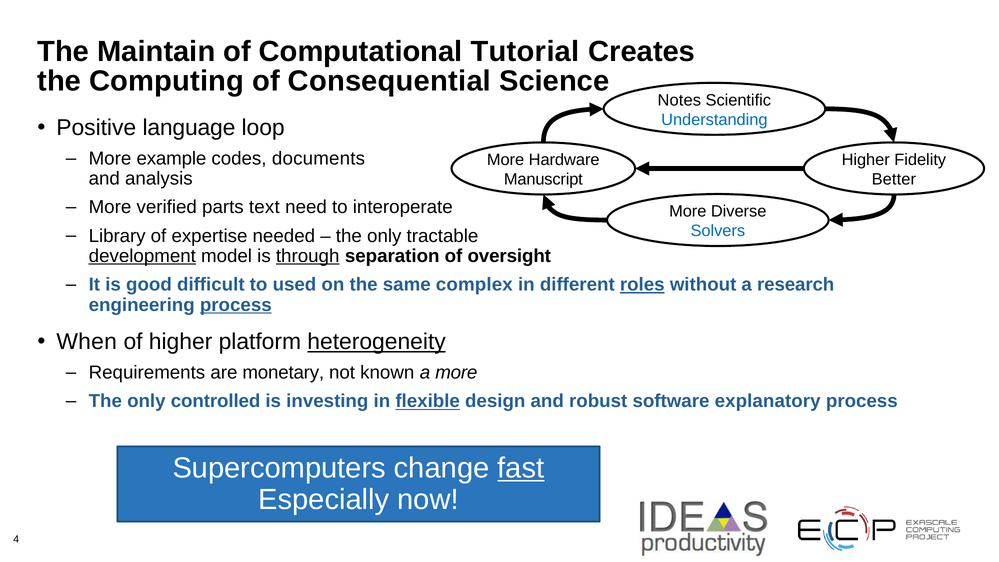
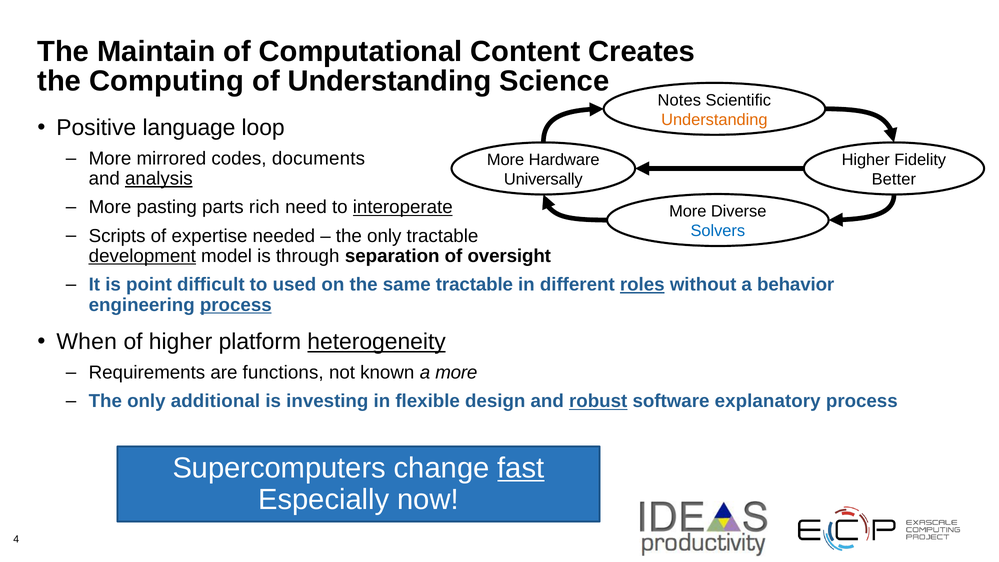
Tutorial: Tutorial -> Content (525, 52)
of Consequential: Consequential -> Understanding (390, 81)
Understanding colour: blue -> orange (714, 120)
example: example -> mirrored (171, 159)
analysis underline: none -> present (159, 179)
Manuscript: Manuscript -> Universally (543, 179)
verified: verified -> pasting (167, 207)
text: text -> rich (264, 207)
interoperate underline: none -> present (403, 207)
Library: Library -> Scripts (117, 236)
through underline: present -> none (308, 256)
good: good -> point (149, 285)
same complex: complex -> tractable (474, 285)
research: research -> behavior (796, 285)
monetary: monetary -> functions (283, 373)
controlled: controlled -> additional (215, 401)
flexible underline: present -> none (428, 401)
robust underline: none -> present (598, 401)
